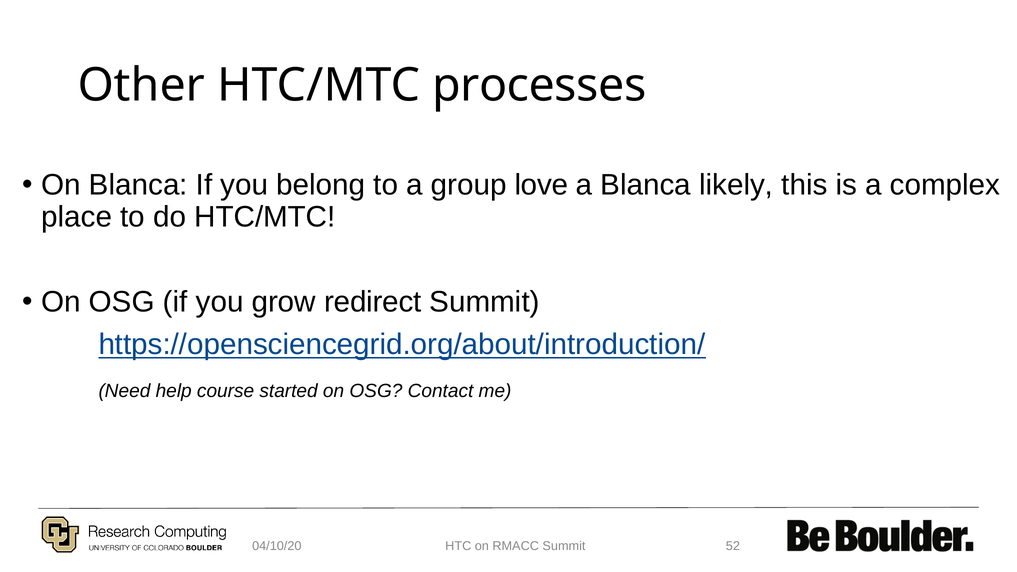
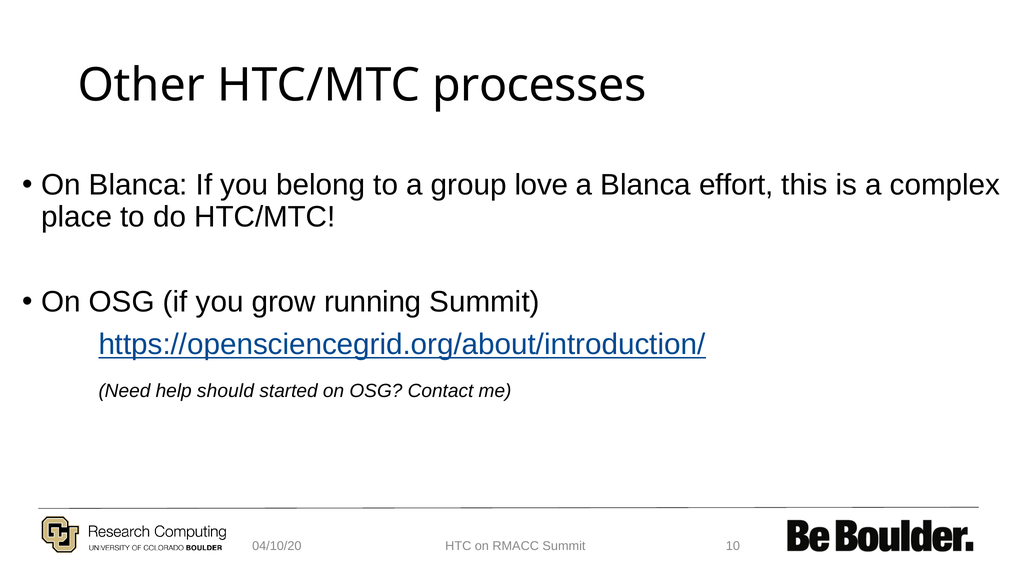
likely: likely -> effort (736, 185)
redirect: redirect -> running (373, 302)
course: course -> should (225, 391)
52: 52 -> 10 (733, 546)
